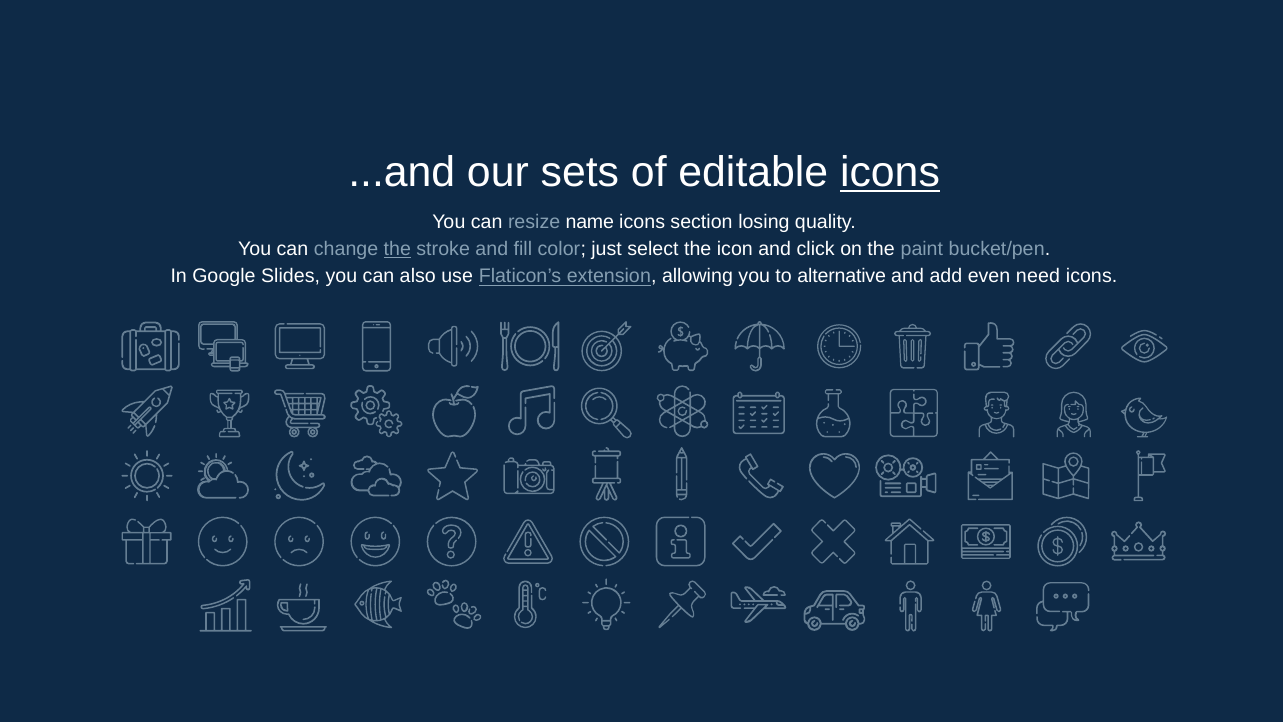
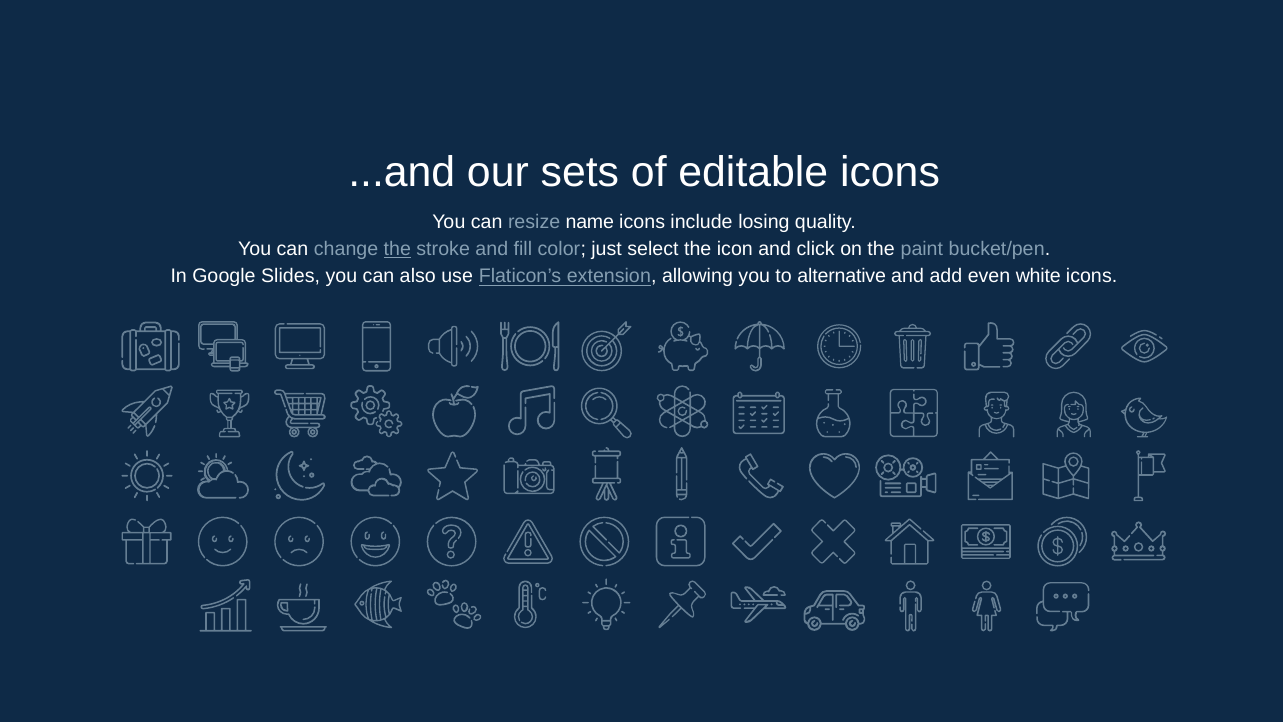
icons underline: present -> none (890, 172)
section: section -> include (702, 222)
need: need -> white (1038, 276)
